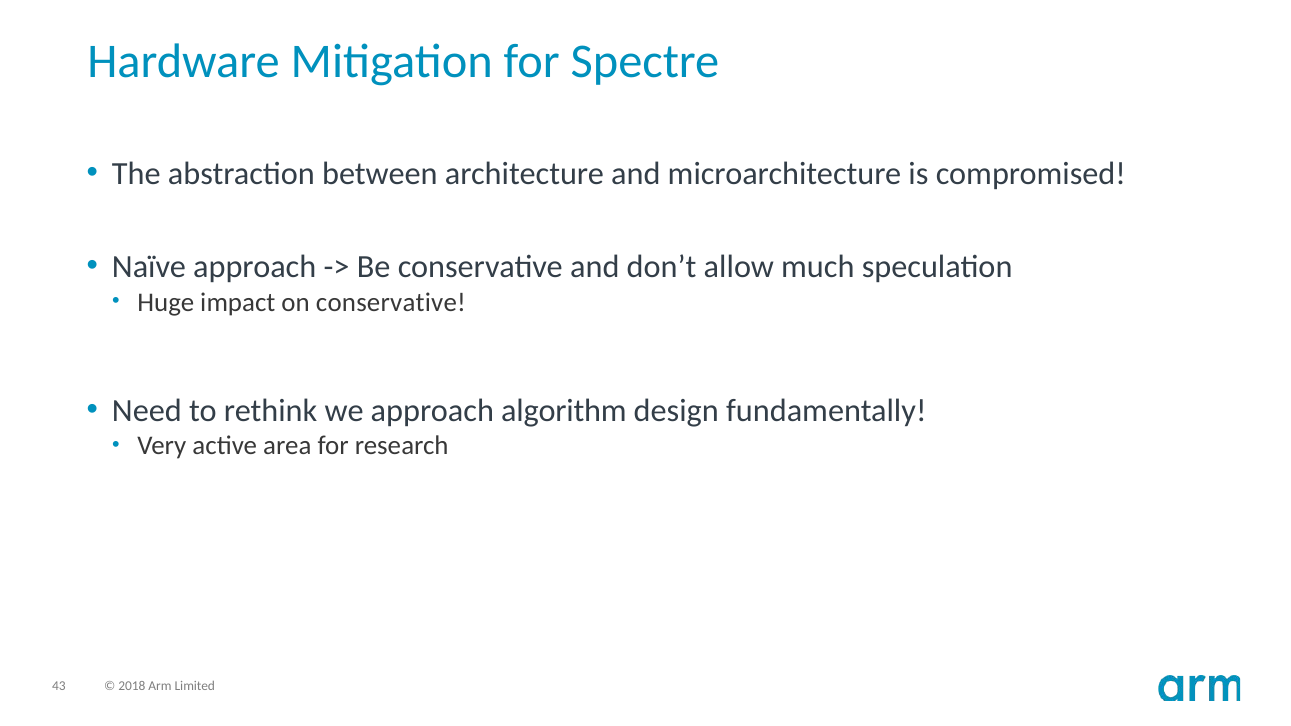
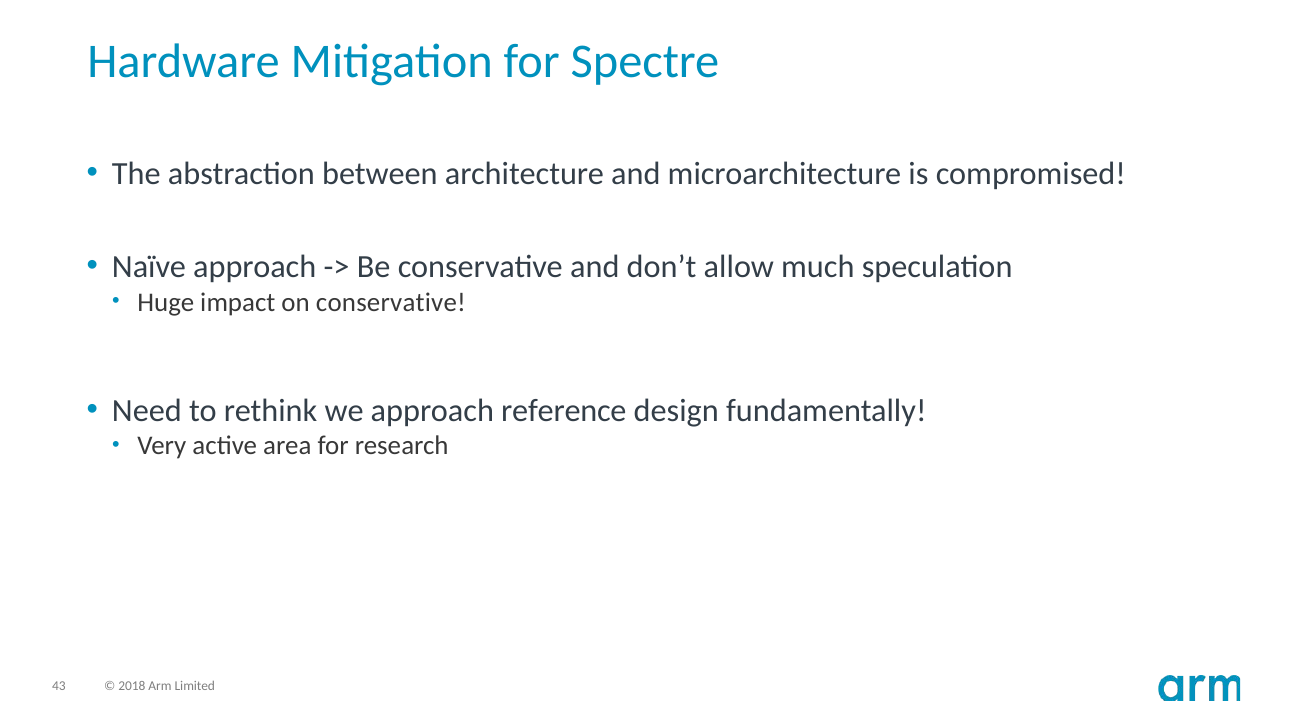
algorithm: algorithm -> reference (564, 411)
